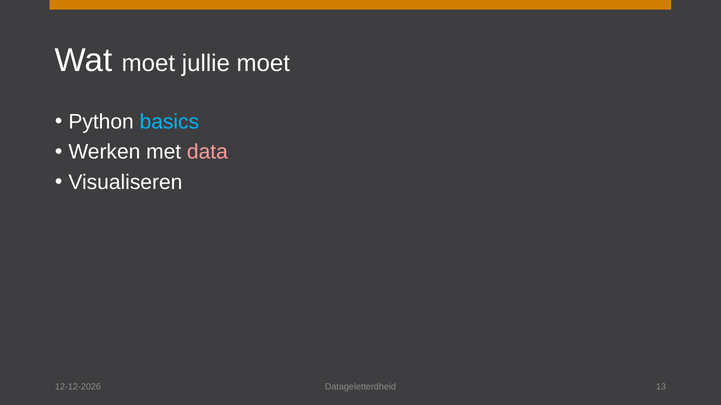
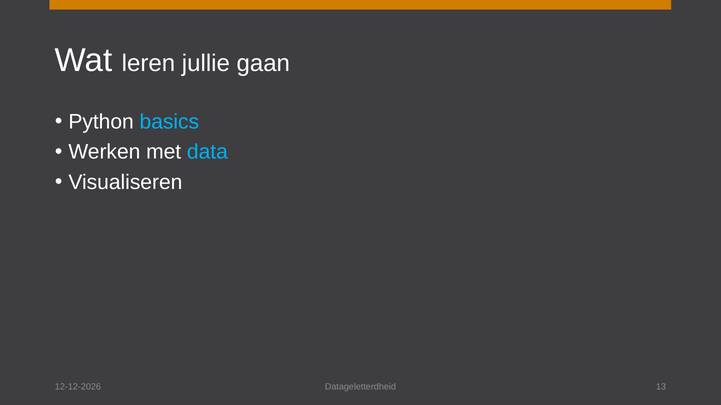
Wat moet: moet -> leren (148, 64)
jullie moet: moet -> gaan (263, 64)
data colour: pink -> light blue (207, 152)
